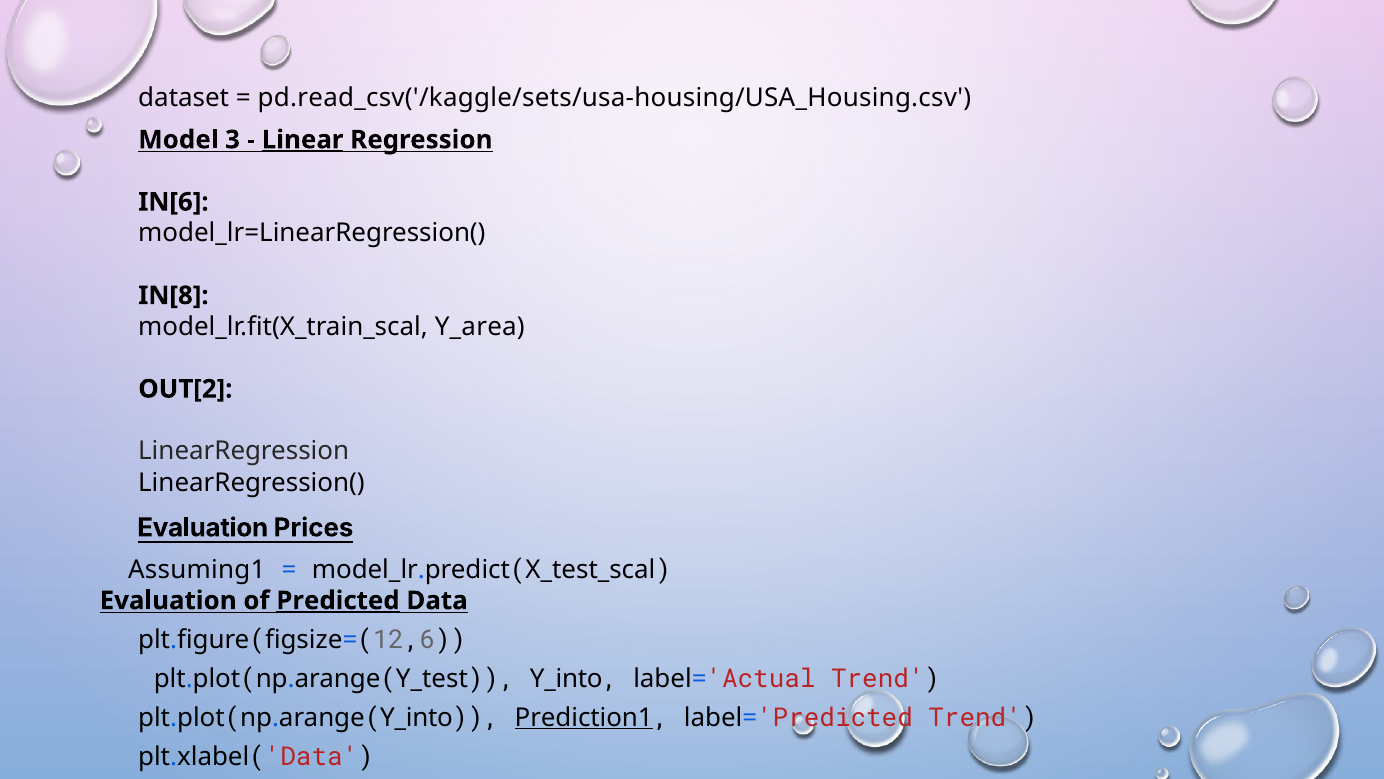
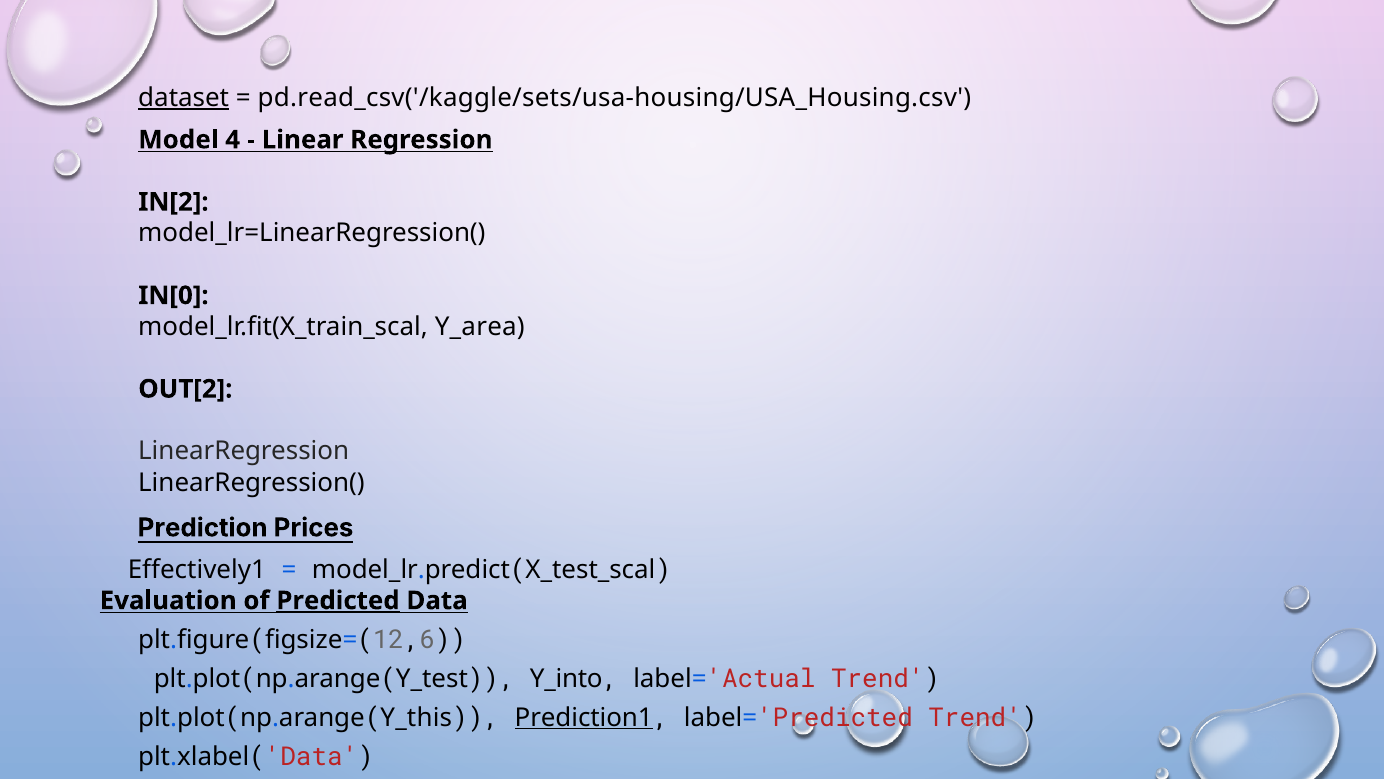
dataset underline: none -> present (184, 98)
3: 3 -> 4 (233, 140)
Linear underline: present -> none (303, 140)
IN[6: IN[6 -> IN[2 (173, 202)
IN[8: IN[8 -> IN[0 (173, 295)
Evaluation: Evaluation -> Prediction (203, 527)
Assuming1: Assuming1 -> Effectively1 (197, 569)
Y_into: Y_into -> Y_this (416, 717)
